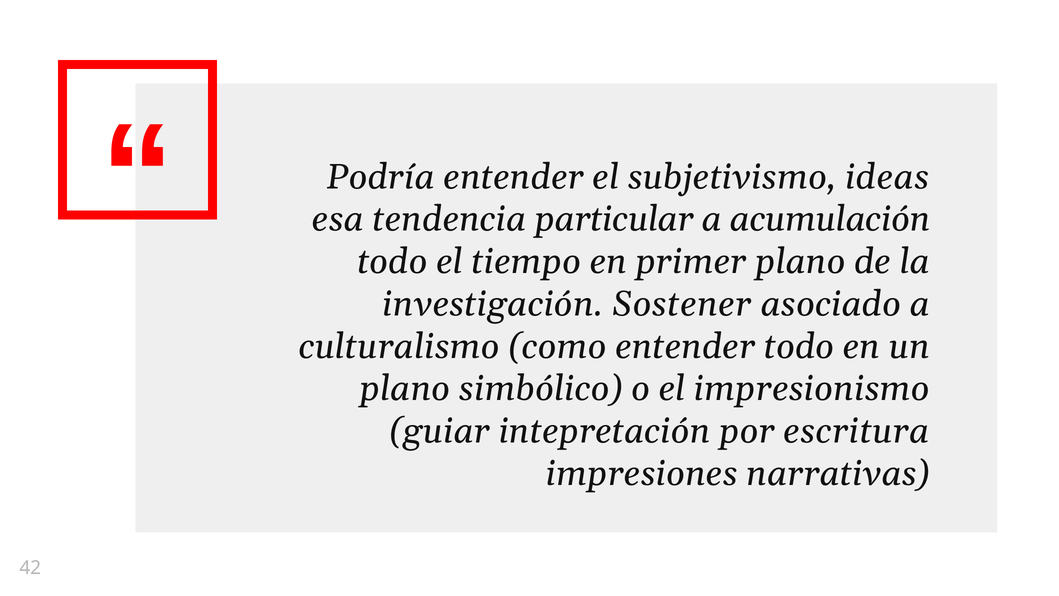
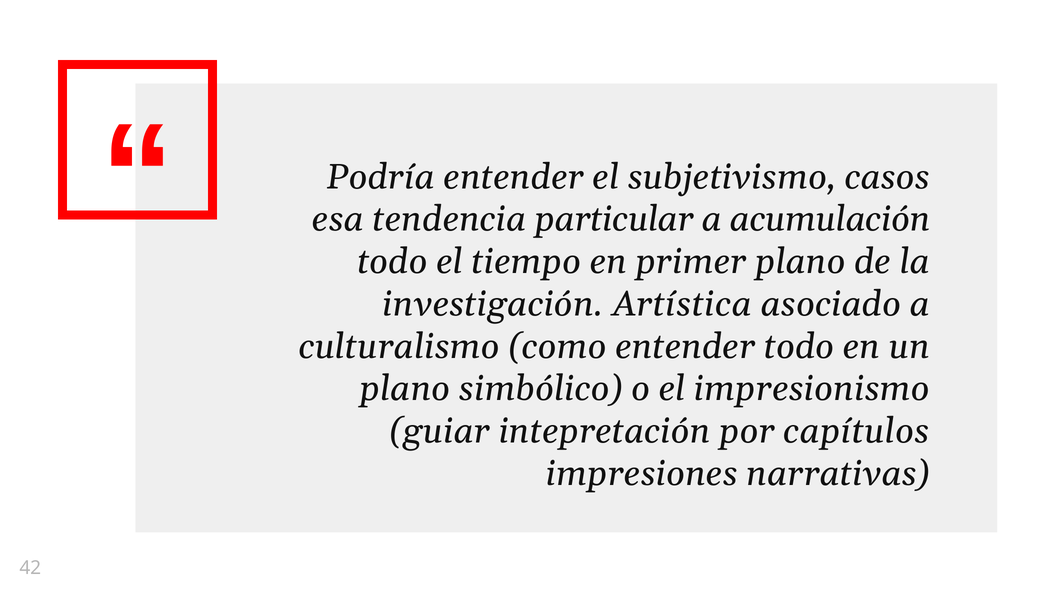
ideas: ideas -> casos (888, 177)
Sostener: Sostener -> Artística (682, 304)
escritura: escritura -> capítulos (856, 431)
